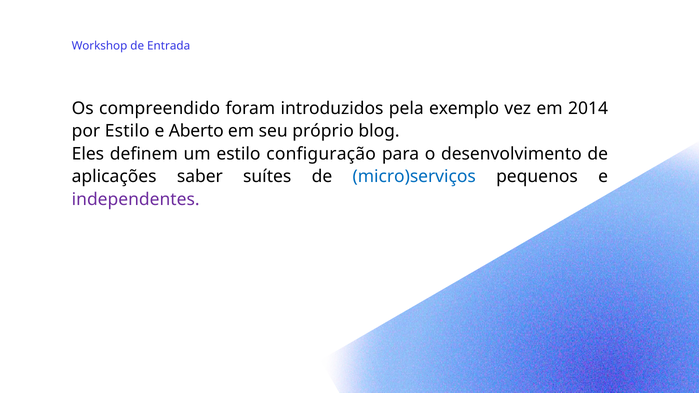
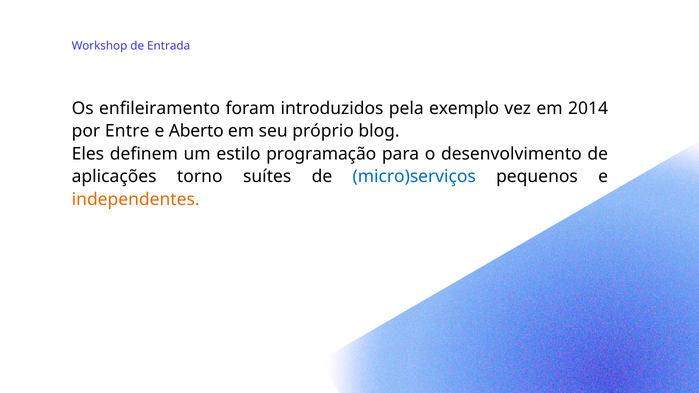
compreendido: compreendido -> enfileiramento (160, 109)
por Estilo: Estilo -> Entre (127, 131)
configuração: configuração -> programação (321, 154)
saber: saber -> torno (200, 177)
independentes colour: purple -> orange (136, 199)
